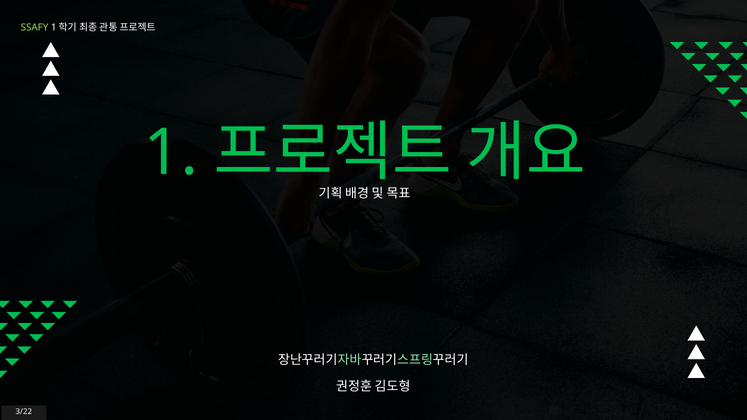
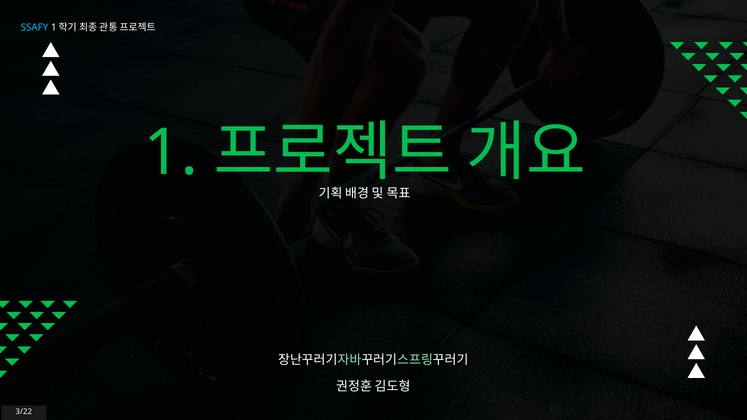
SSAFY colour: light green -> light blue (35, 28)
